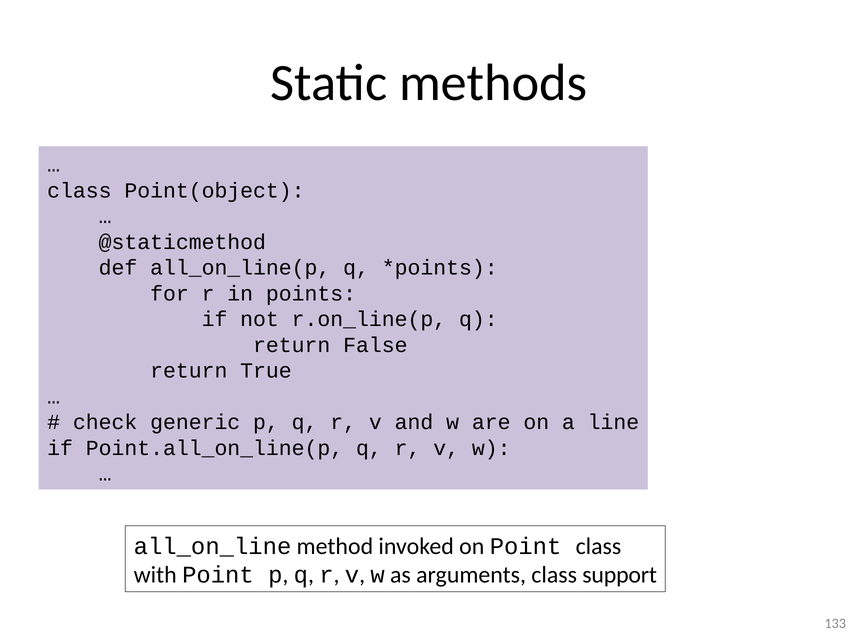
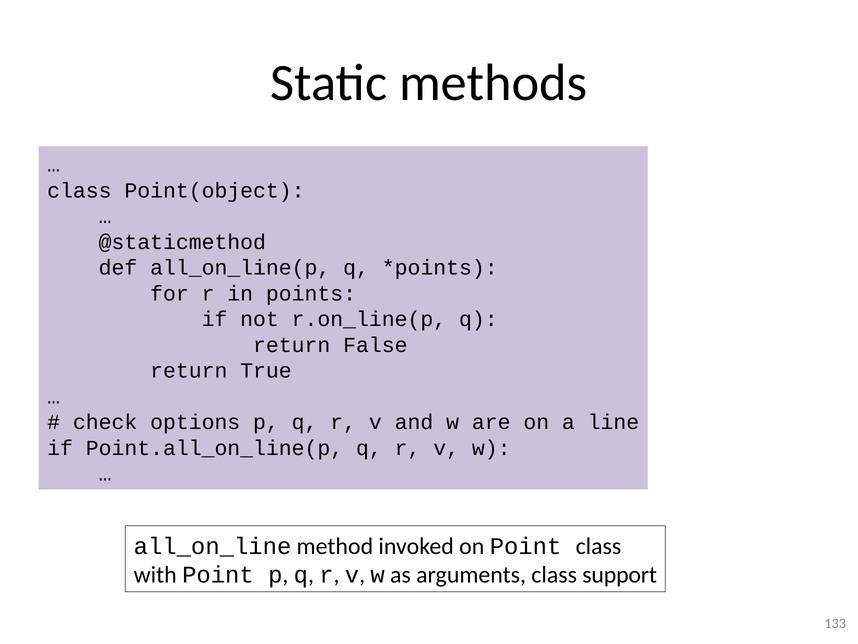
generic: generic -> options (195, 422)
